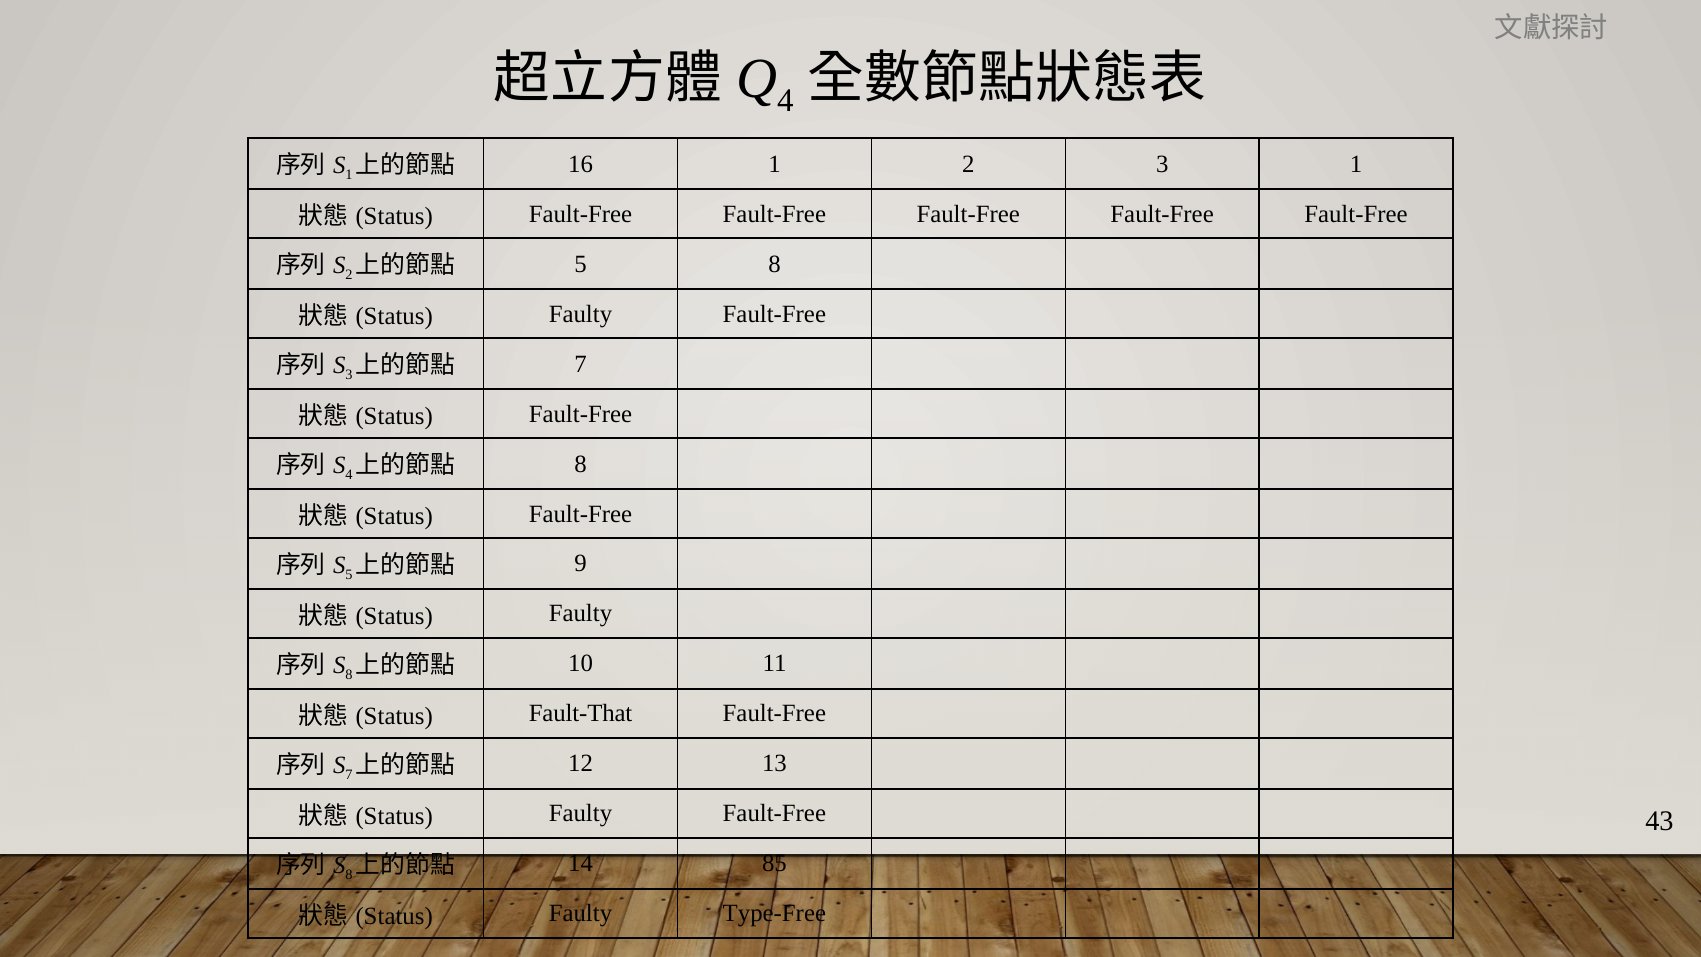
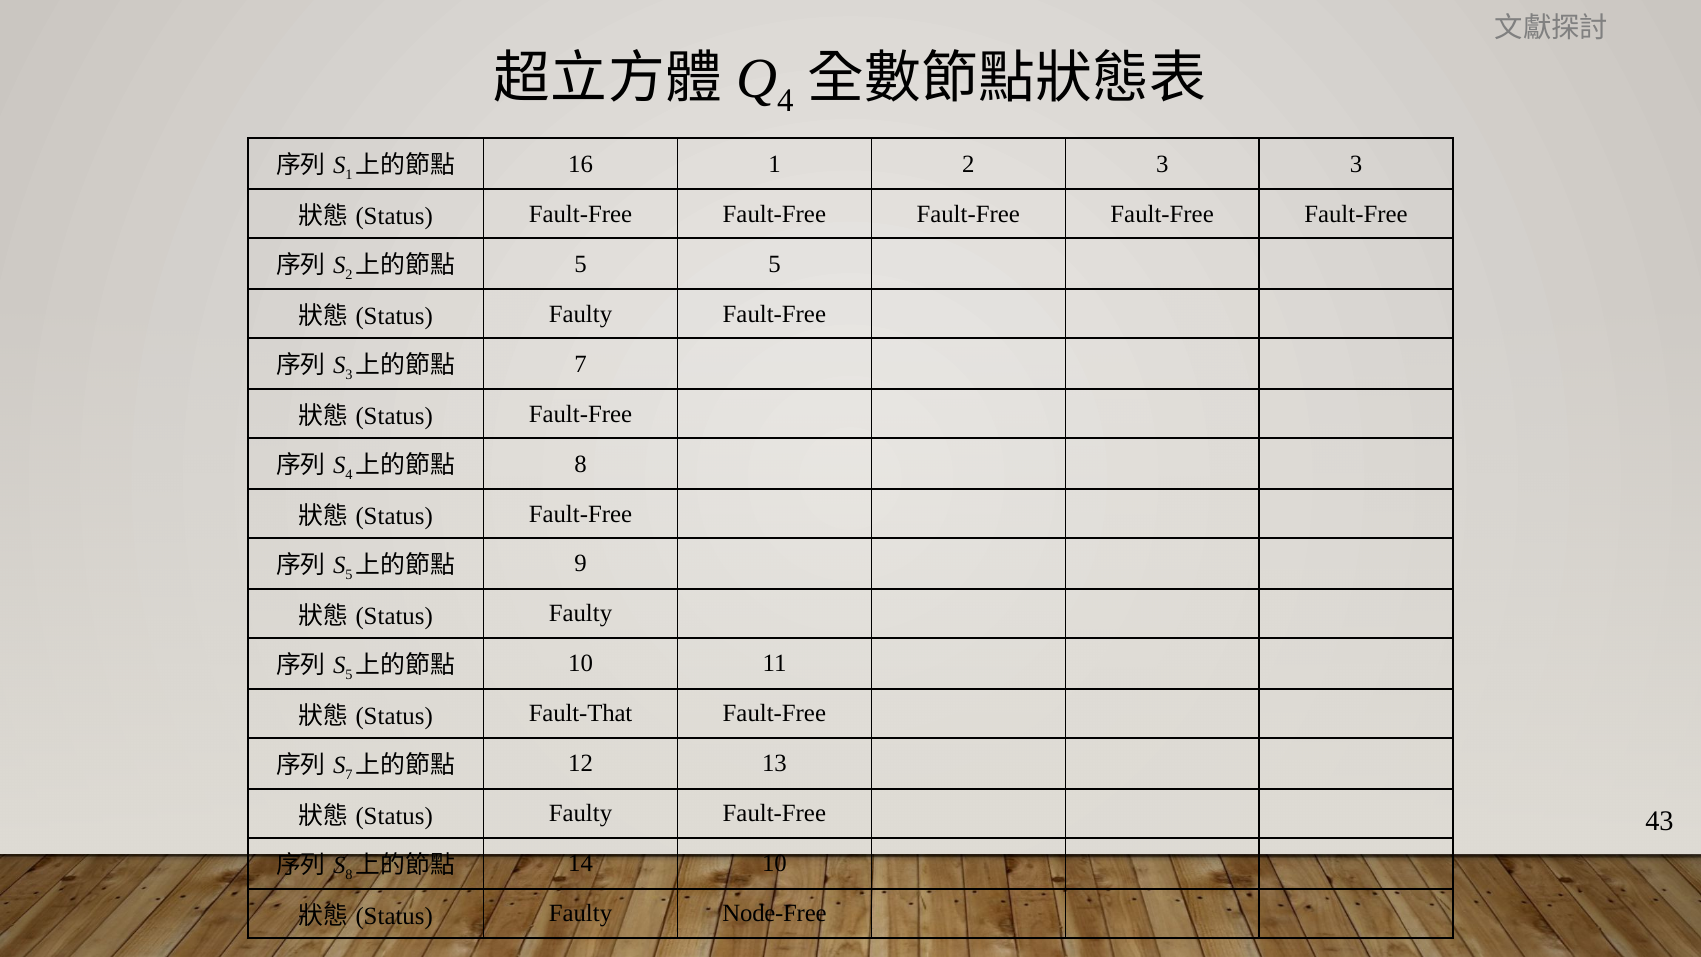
3 1: 1 -> 3 (1356, 164)
5 8: 8 -> 5 (775, 264)
8: 8 -> 5 (349, 675)
14 85: 85 -> 10 (774, 864)
Type-Free: Type-Free -> Node-Free (774, 914)
